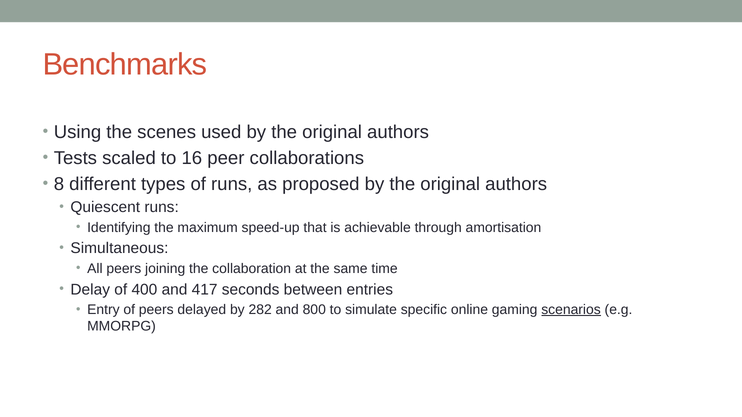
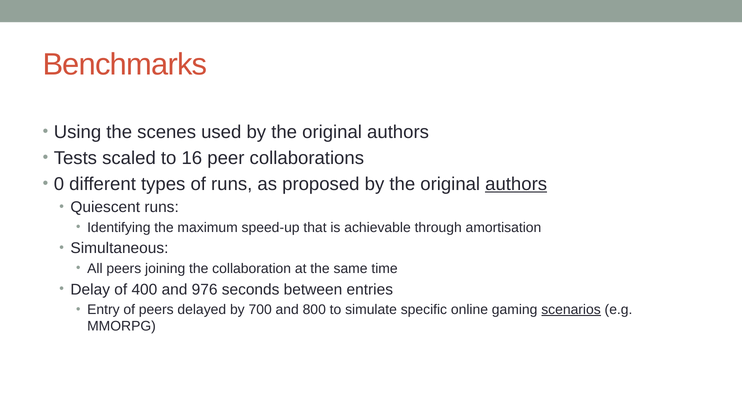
8: 8 -> 0 (59, 184)
authors underline: none -> present (516, 184)
417: 417 -> 976 (205, 290)
282: 282 -> 700 (260, 310)
